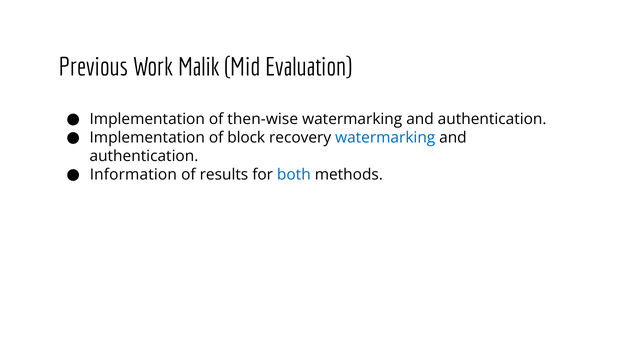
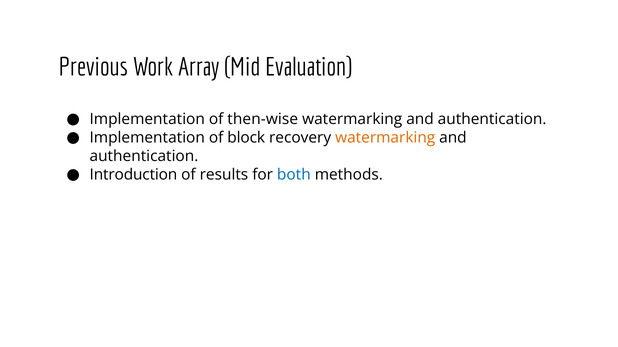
Malik: Malik -> Array (199, 67)
watermarking colour: blue -> orange (385, 138)
Information: Information -> Introduction (133, 175)
